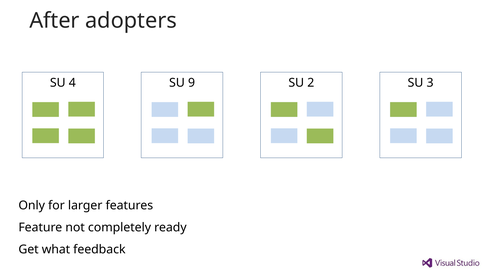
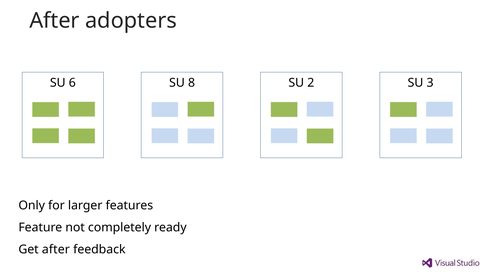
4: 4 -> 6 (72, 83)
9: 9 -> 8 (192, 83)
Get what: what -> after (56, 250)
